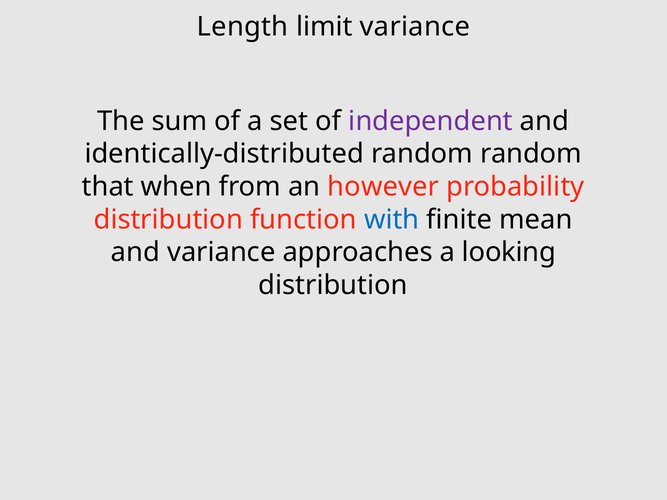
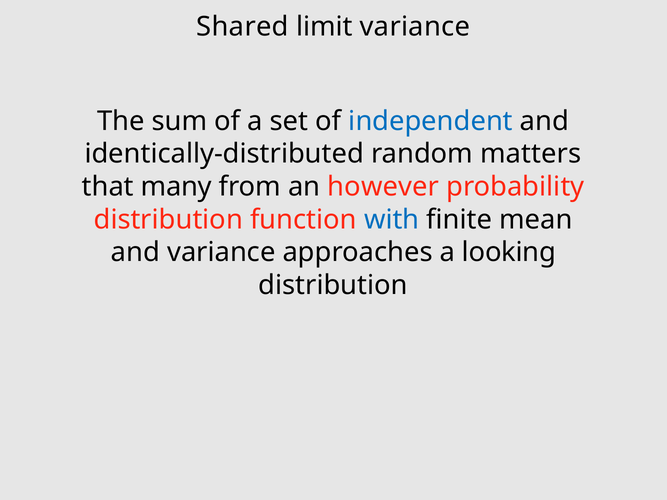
Length: Length -> Shared (243, 27)
independent colour: purple -> blue (431, 121)
random random: random -> matters (531, 154)
when: when -> many (176, 187)
